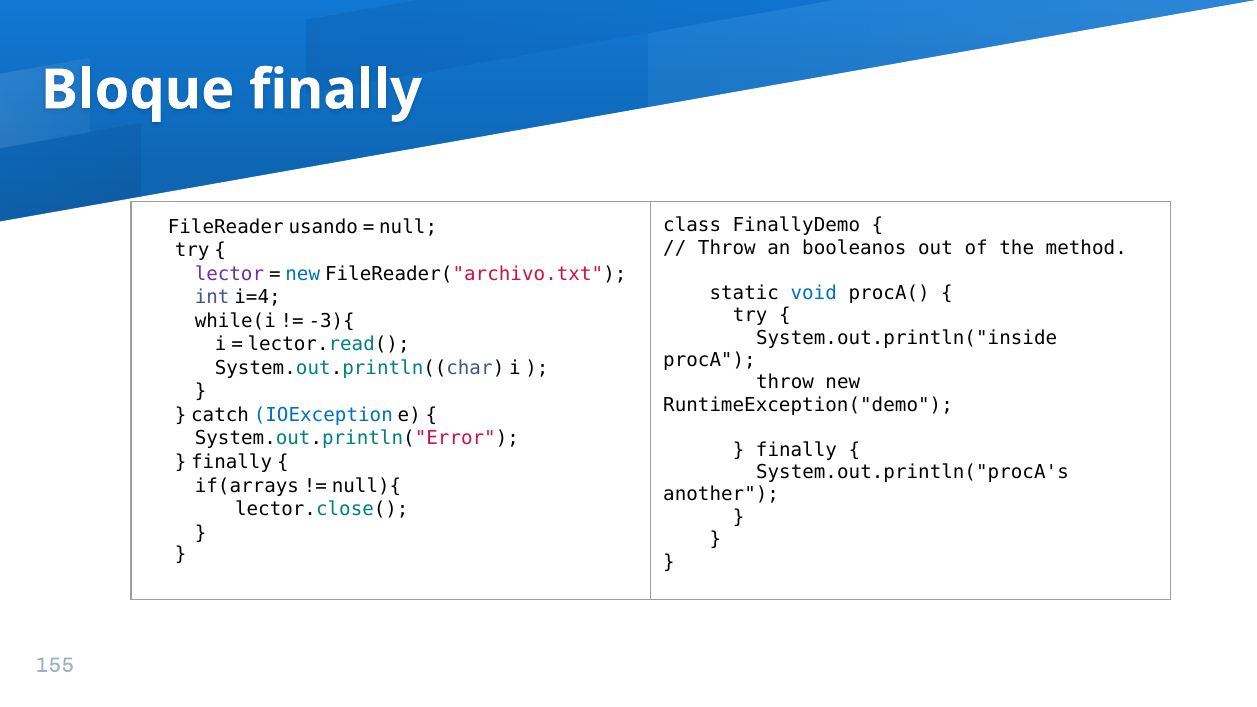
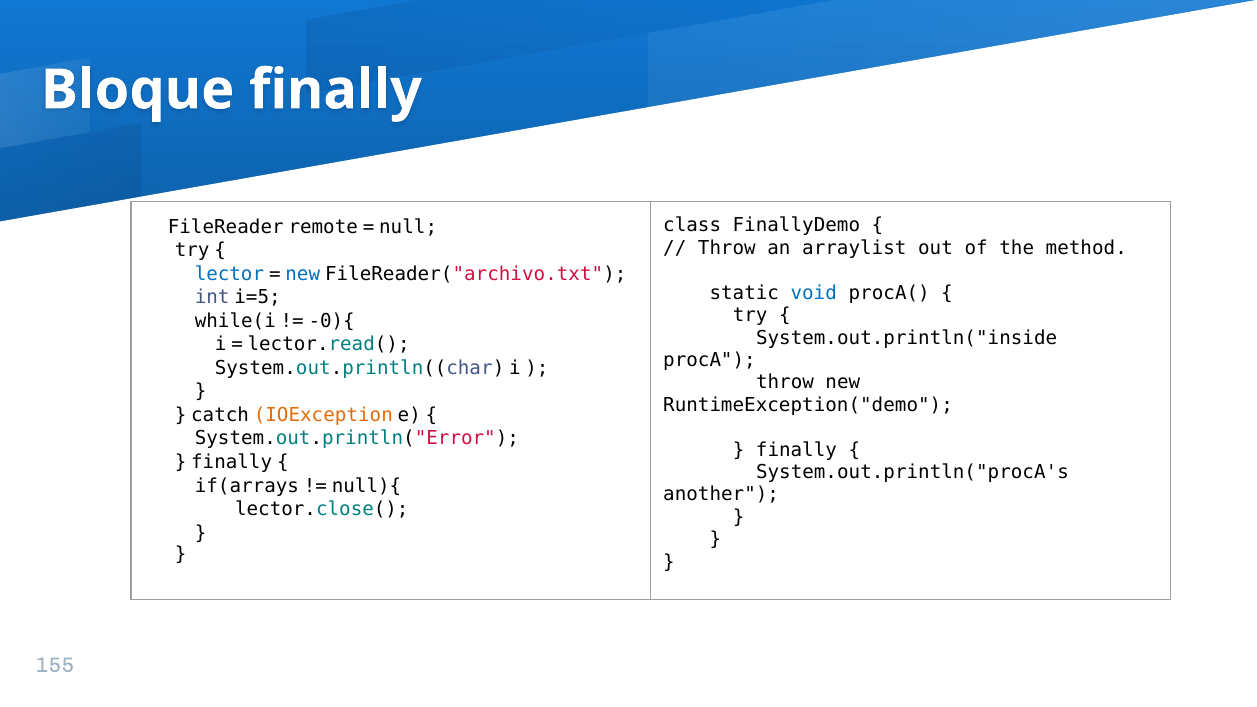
usando: usando -> remote (323, 227)
booleanos: booleanos -> arraylist (854, 248)
lector colour: purple -> blue (229, 274)
i=4: i=4 -> i=5 (258, 297)
-3){: -3){ -> -0){ (332, 321)
IOException colour: blue -> orange (323, 415)
